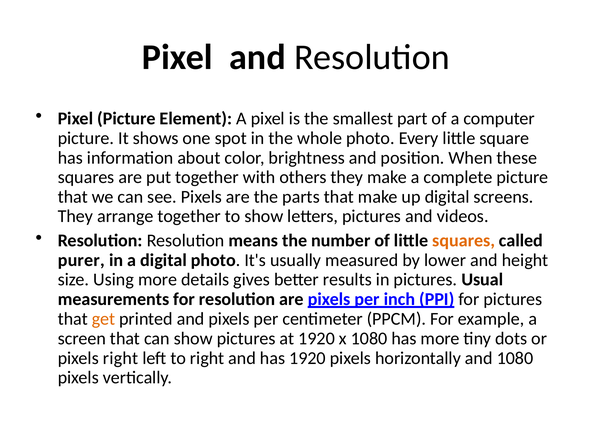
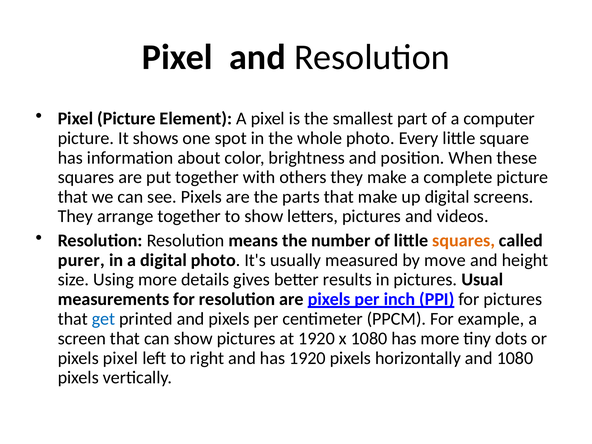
lower: lower -> move (445, 260)
get colour: orange -> blue (103, 319)
pixels right: right -> pixel (121, 358)
